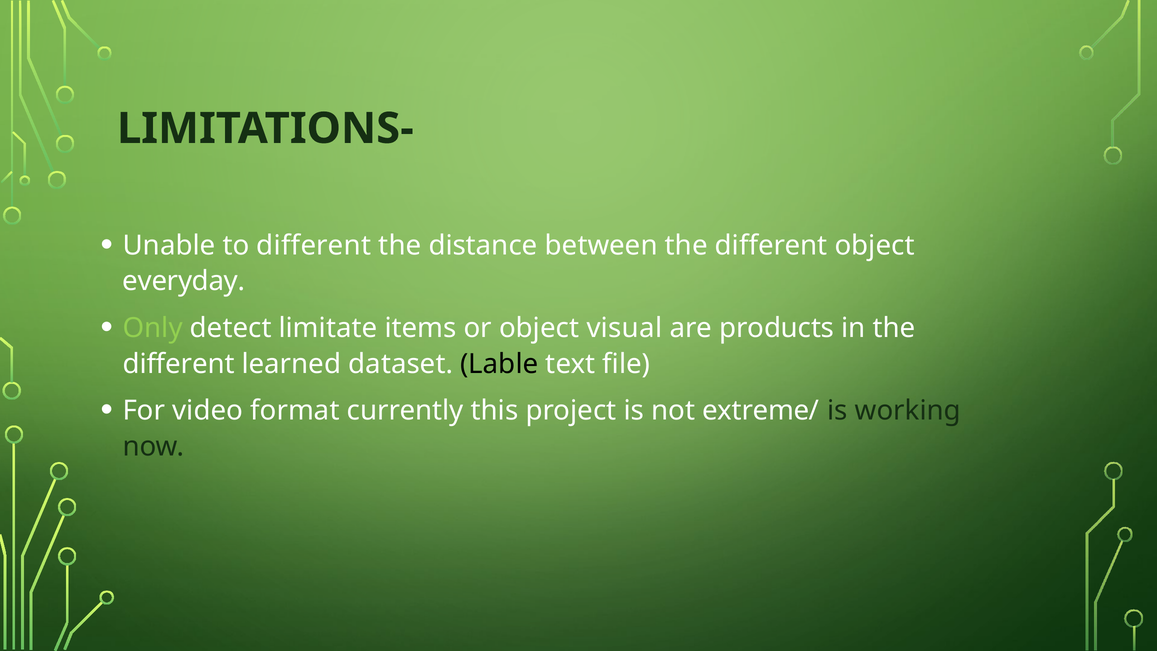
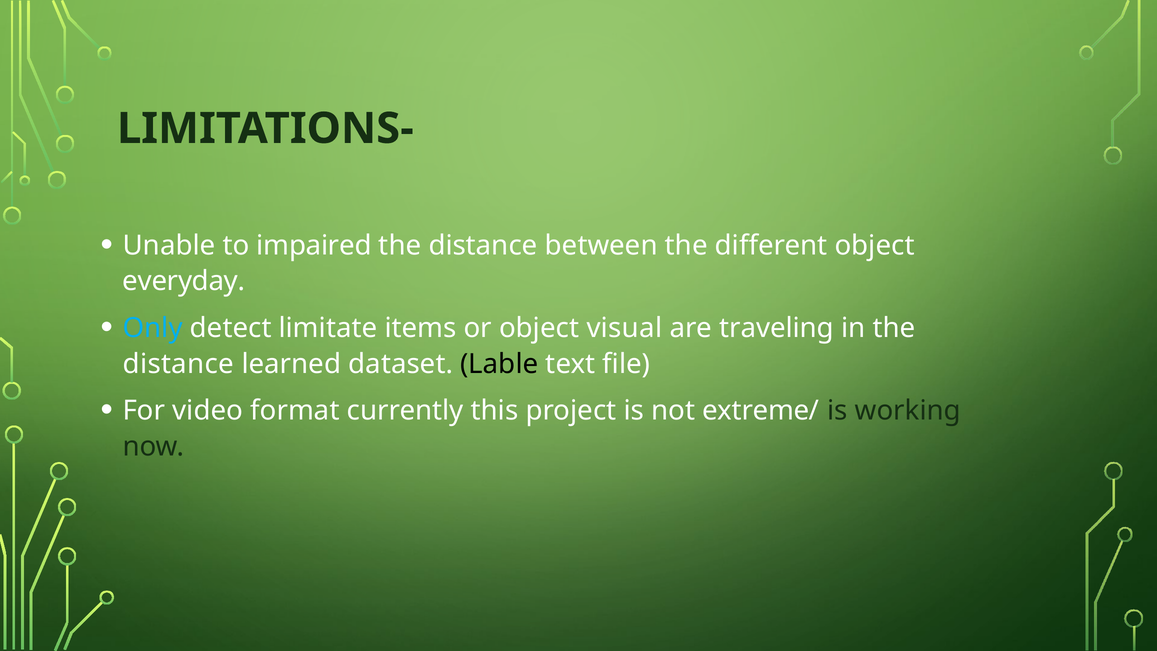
to different: different -> impaired (314, 245)
Only colour: light green -> light blue (153, 328)
products: products -> traveling (777, 328)
different: different -> distance (178, 364)
